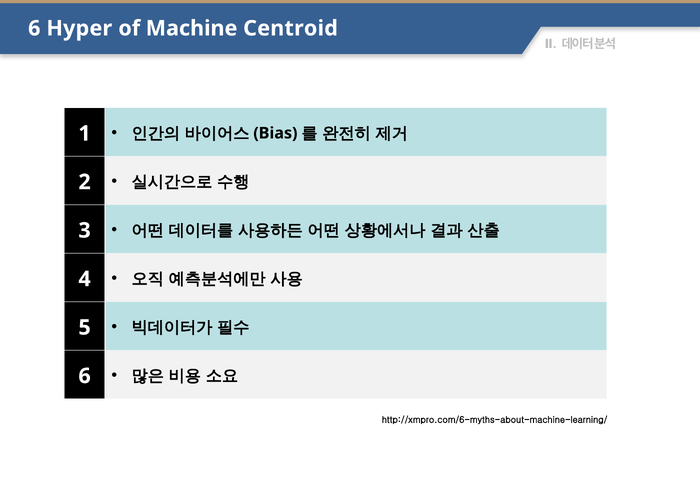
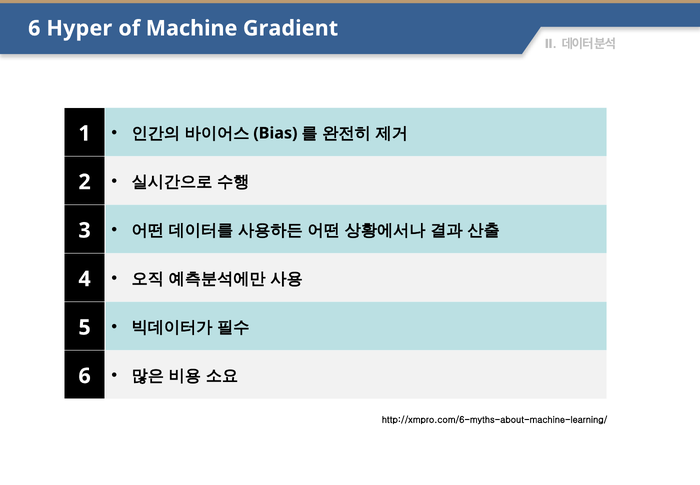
Centroid: Centroid -> Gradient (291, 28)
